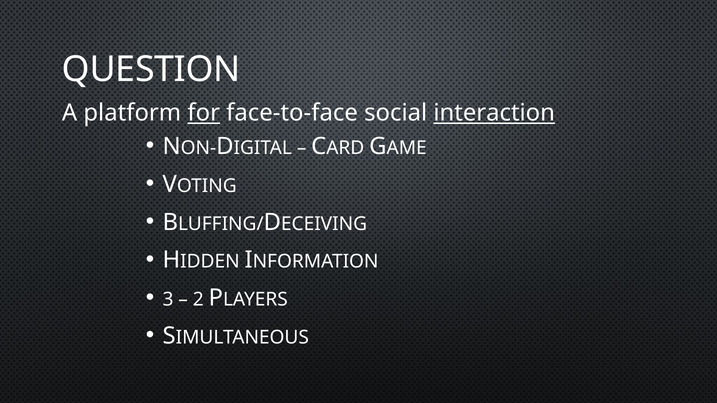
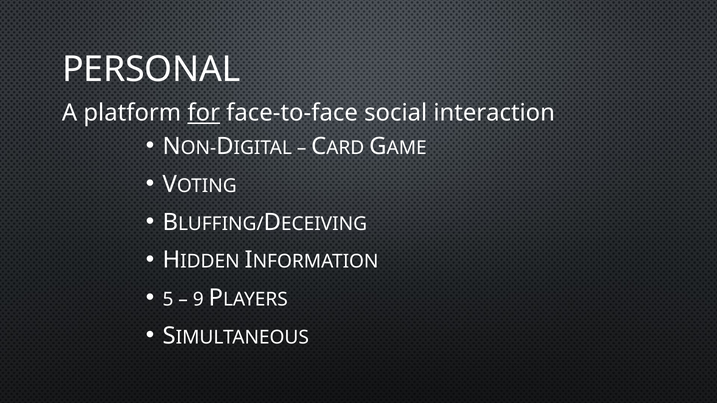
QUESTION: QUESTION -> PERSONAL (151, 70)
interaction underline: present -> none (494, 113)
3: 3 -> 5 (168, 300)
2: 2 -> 9 (198, 300)
